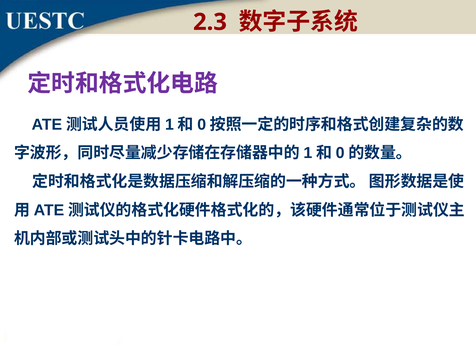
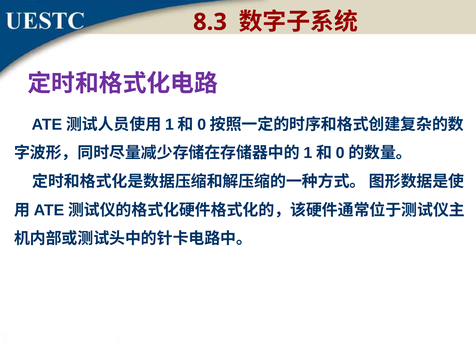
2.3: 2.3 -> 8.3 (210, 22)
